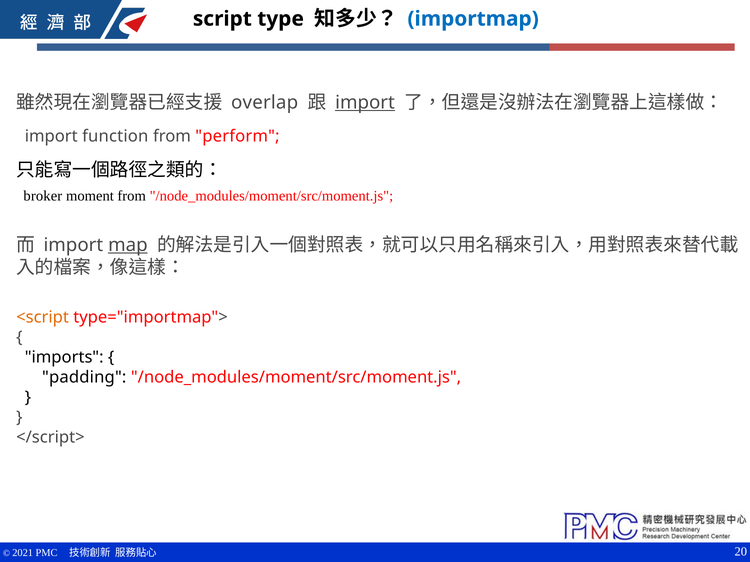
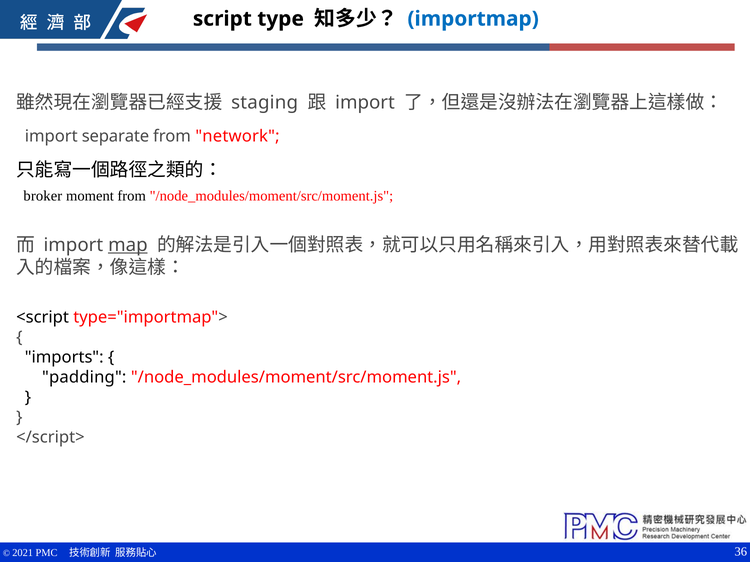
overlap: overlap -> staging (265, 103)
import underline: present -> none (365, 103)
function: function -> separate (115, 136)
perform: perform -> network (237, 136)
<script colour: orange -> black (43, 318)
20: 20 -> 36 (741, 552)
